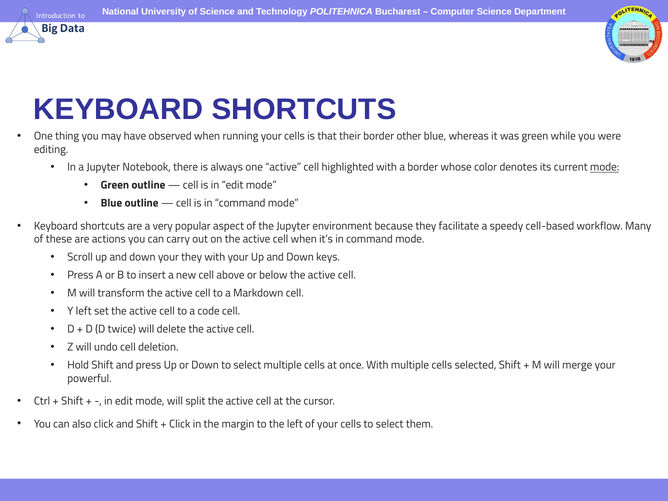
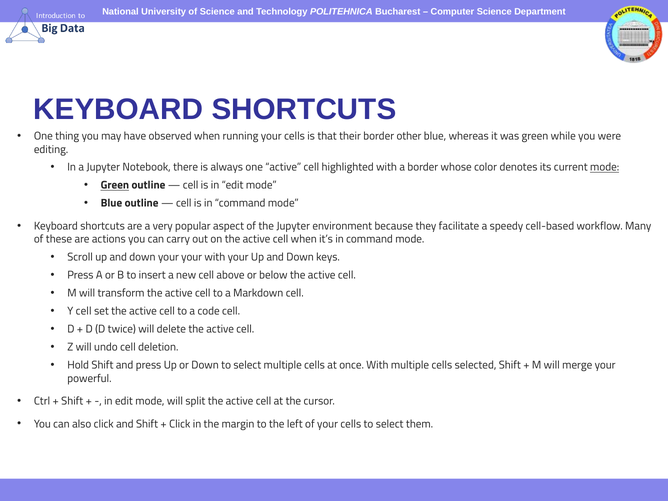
Green underline: none -> present (115, 185)
your they: they -> your (192, 257)
Y left: left -> cell (84, 311)
